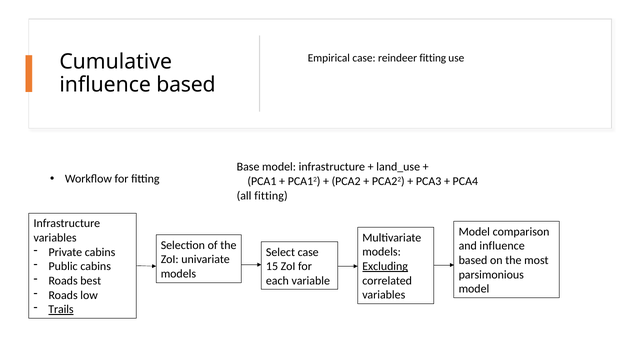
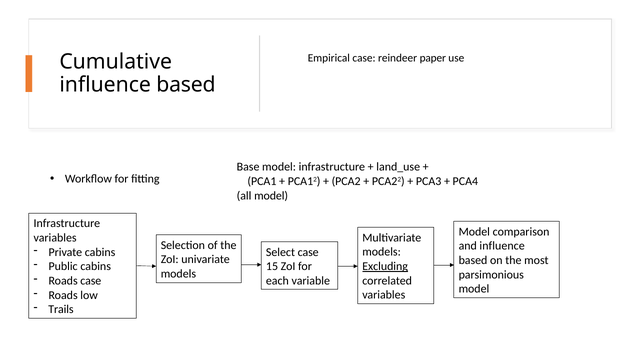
reindeer fitting: fitting -> paper (433, 58)
all fitting: fitting -> model (271, 195)
Roads best: best -> case (91, 281)
Trails underline: present -> none (61, 309)
